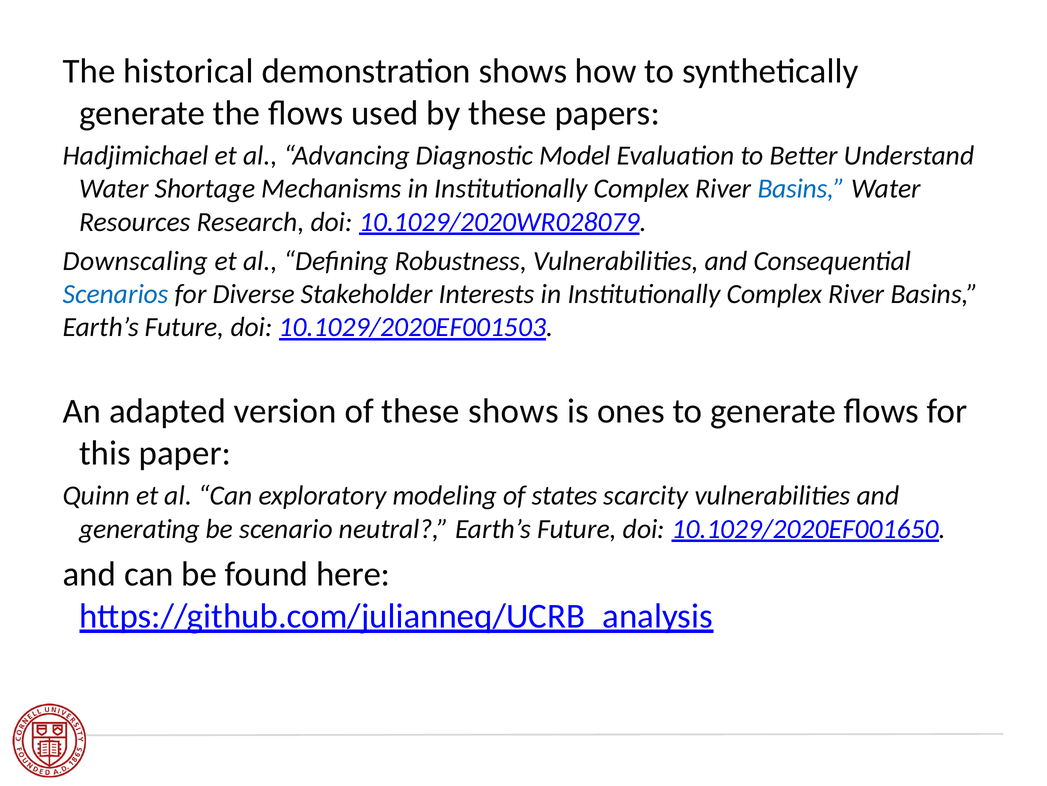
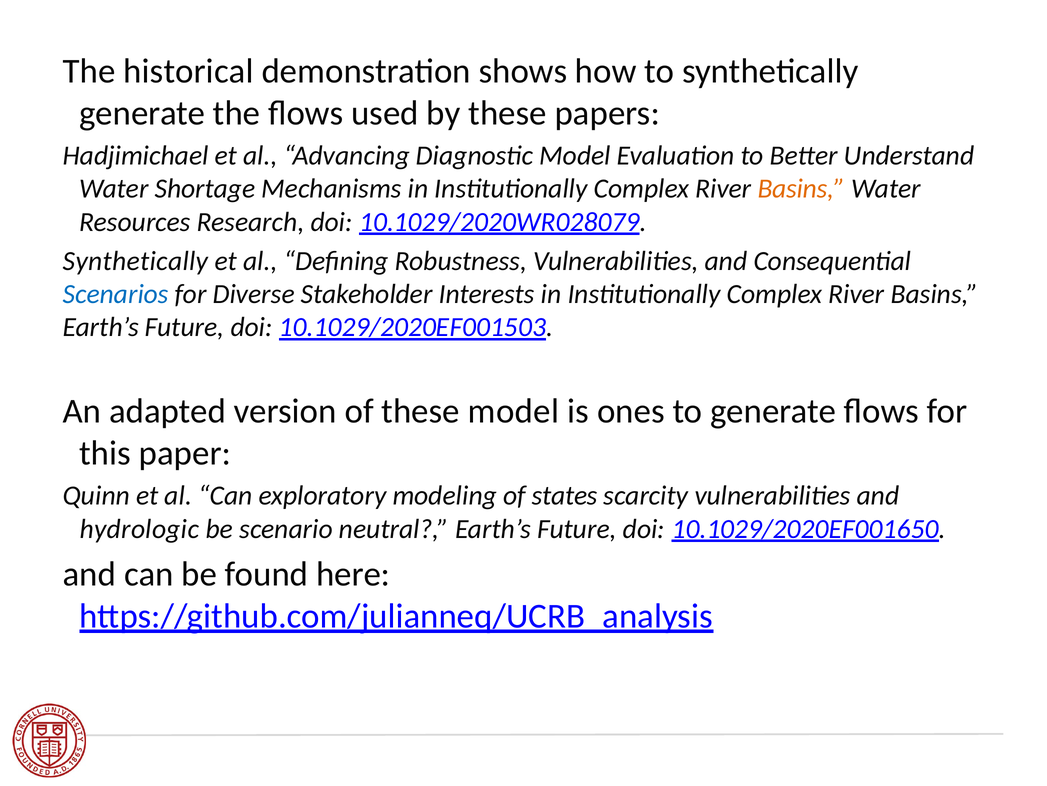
Basins colour: blue -> orange (802, 189)
Downscaling: Downscaling -> Synthetically (135, 261)
these shows: shows -> model (513, 411)
generating: generating -> hydrologic (139, 528)
